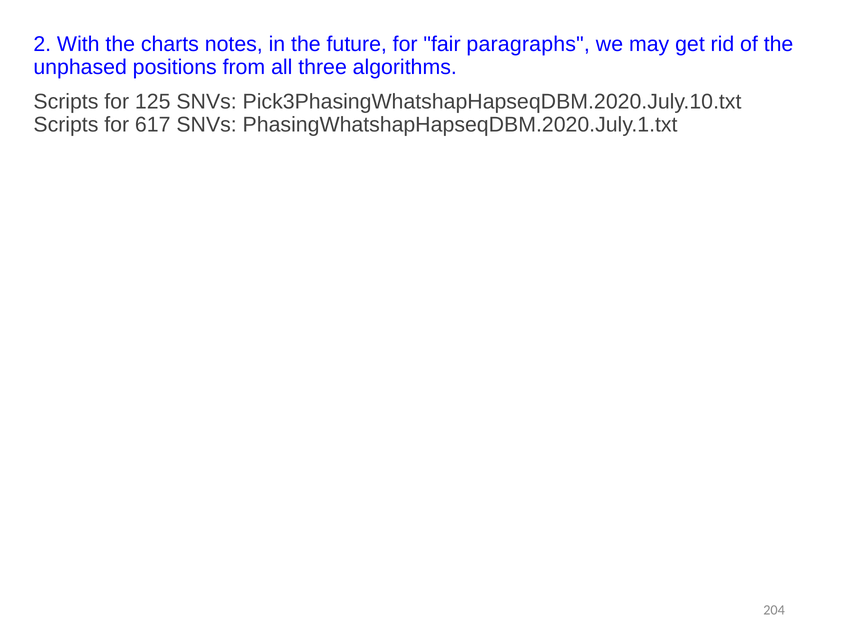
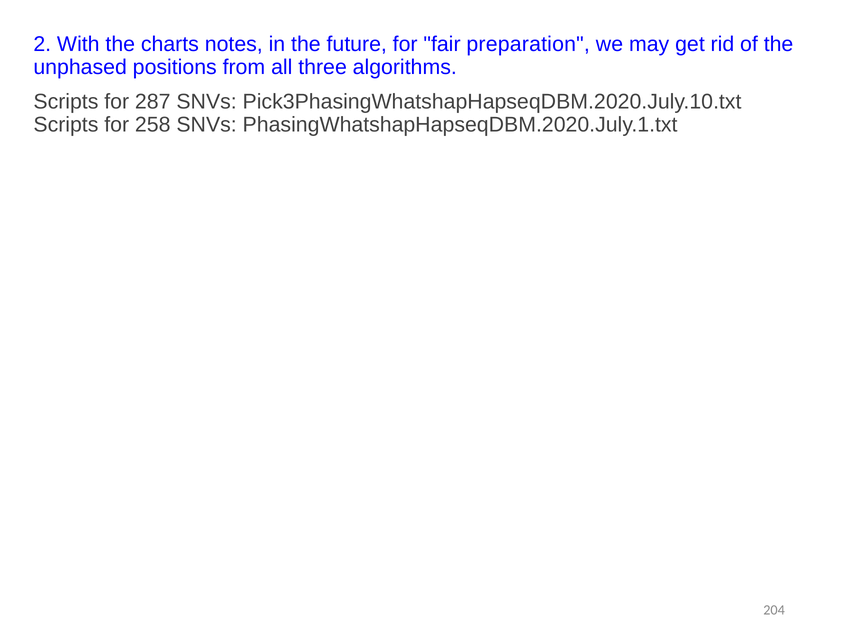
paragraphs: paragraphs -> preparation (528, 44)
125: 125 -> 287 (153, 102)
617: 617 -> 258 (153, 125)
